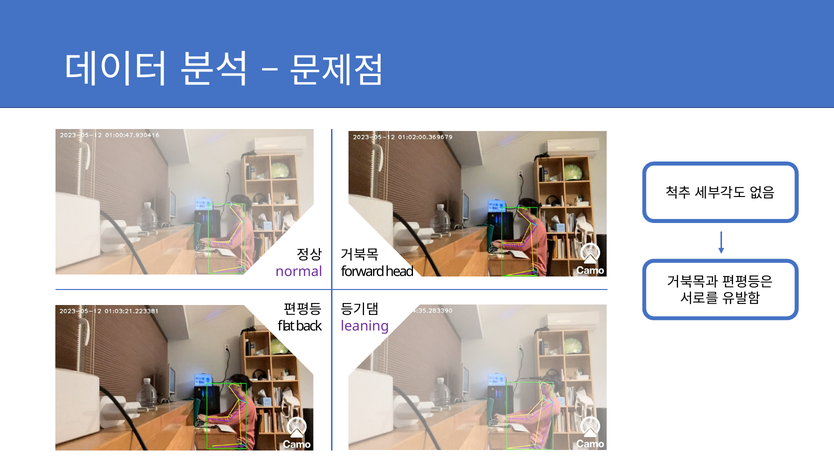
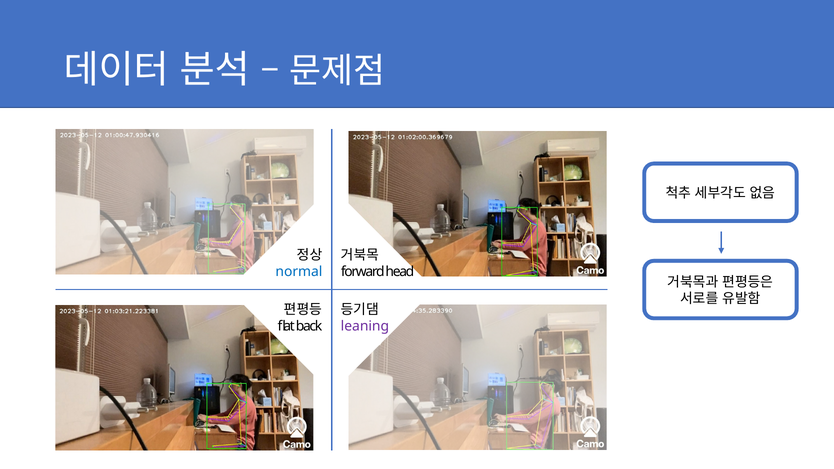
normal colour: purple -> blue (299, 272)
